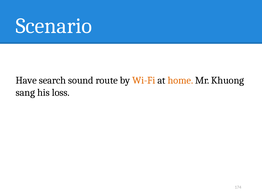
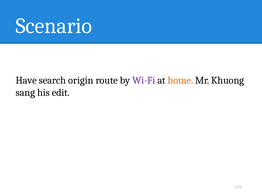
sound: sound -> origin (81, 81)
Wi-Fi colour: orange -> purple (144, 81)
loss: loss -> edit (61, 93)
